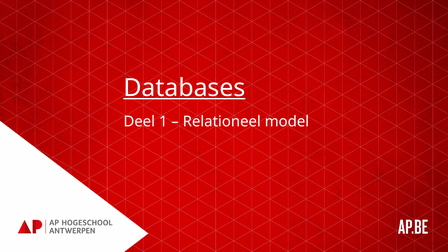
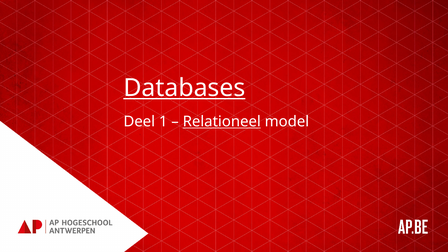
Relationeel underline: none -> present (222, 122)
